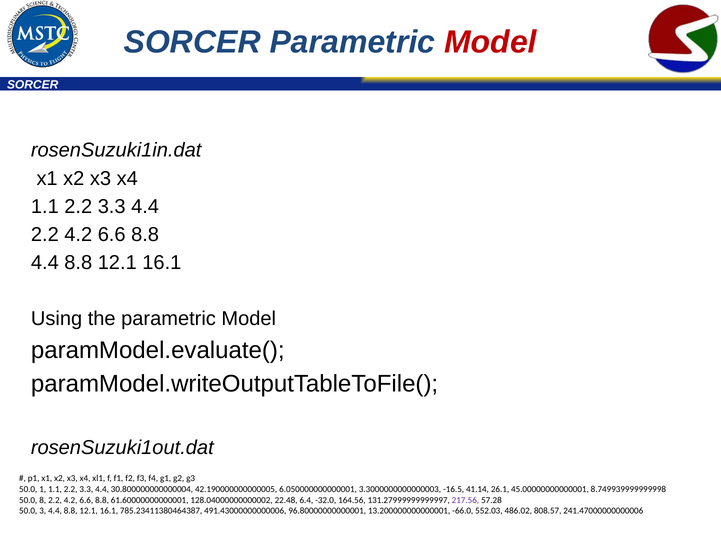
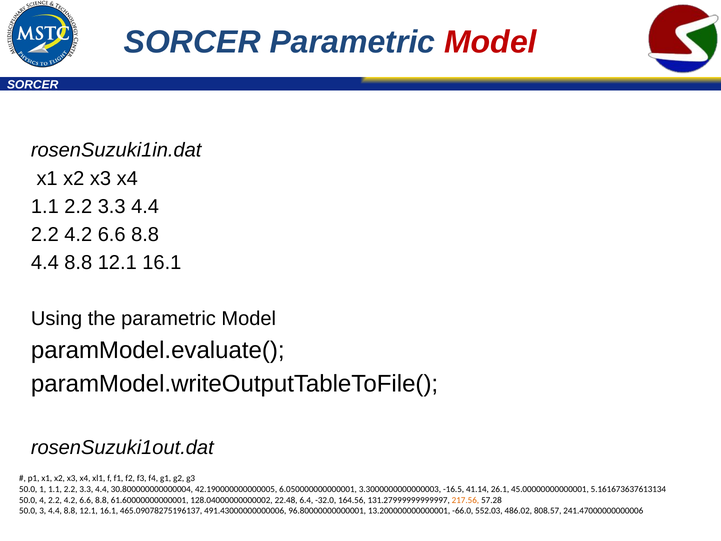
8.749939999999998: 8.749939999999998 -> 5.161673637613134 (628, 489)
8: 8 -> 4 (43, 500)
217.56 colour: purple -> orange (465, 500)
785.23411380464387: 785.23411380464387 -> 465.09078275196137 (161, 511)
